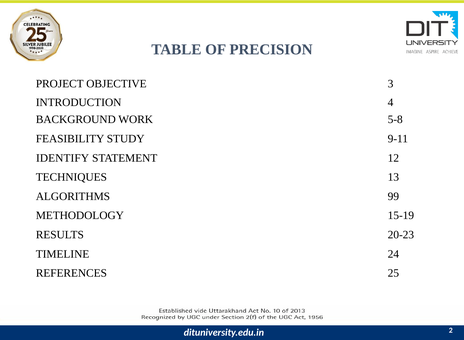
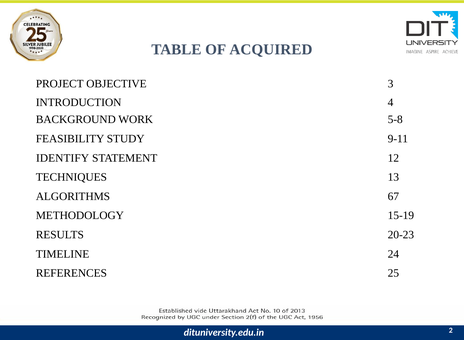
PRECISION: PRECISION -> ACQUIRED (271, 49)
99: 99 -> 67 (393, 196)
